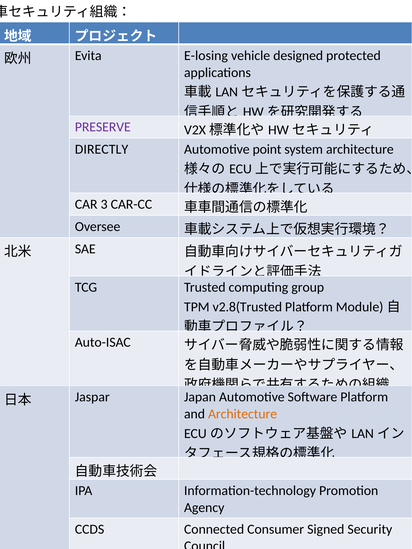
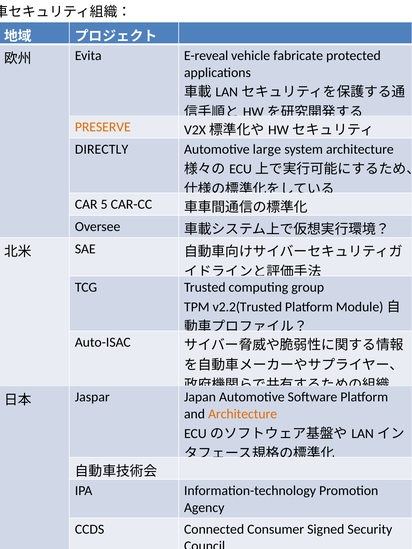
E-losing: E-losing -> E-reveal (206, 56)
designed: designed -> fabricate (298, 56)
PRESERVE colour: purple -> orange (103, 127)
point: point -> large (267, 149)
3: 3 -> 5 (104, 204)
v2.8(Trusted: v2.8(Trusted -> v2.2(Trusted (247, 307)
